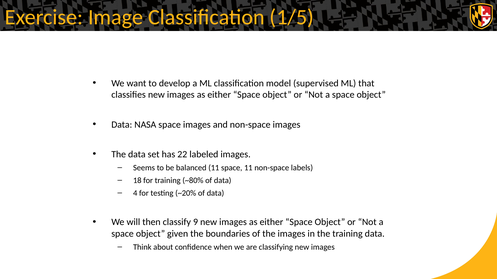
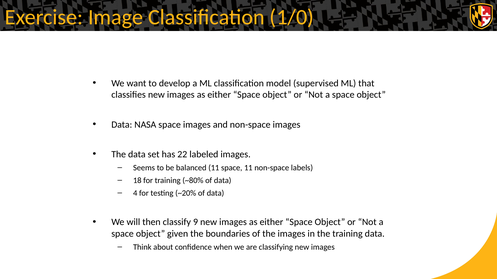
1/5: 1/5 -> 1/0 (292, 17)
